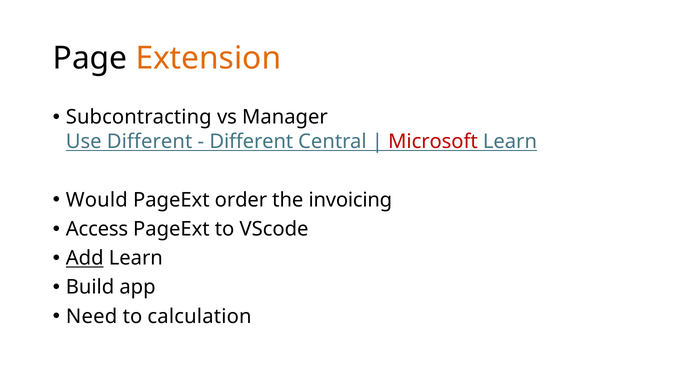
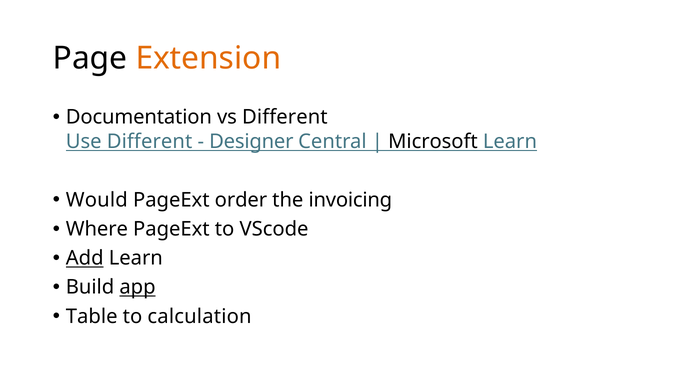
Subcontracting: Subcontracting -> Documentation (139, 117)
vs Manager: Manager -> Different (285, 117)
Different: Different -> Designer (251, 141)
Microsoft colour: red -> black (433, 141)
Access: Access -> Where (97, 229)
app underline: none -> present (138, 287)
Need: Need -> Table (92, 316)
